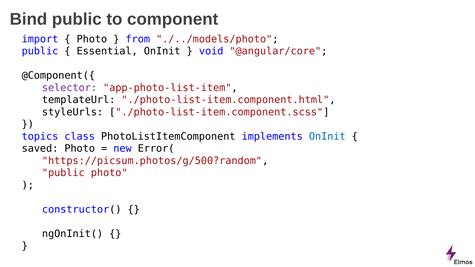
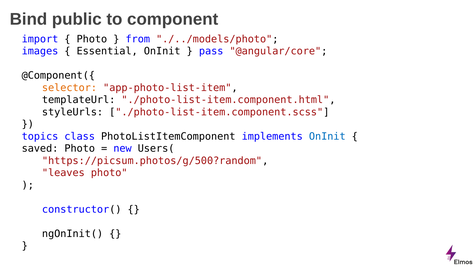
public: public -> images (40, 51)
void: void -> pass (211, 51)
selector colour: purple -> orange (69, 88)
Error(: Error( -> Users( (156, 149)
public: public -> leaves (63, 173)
